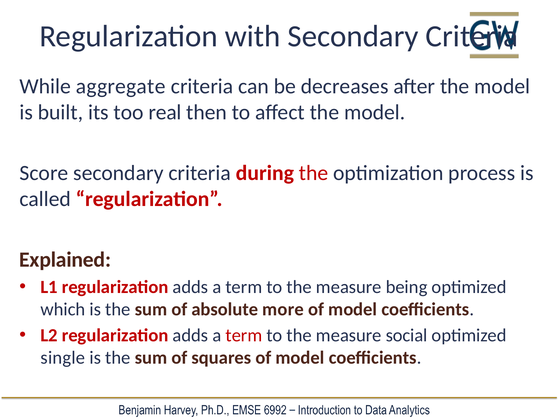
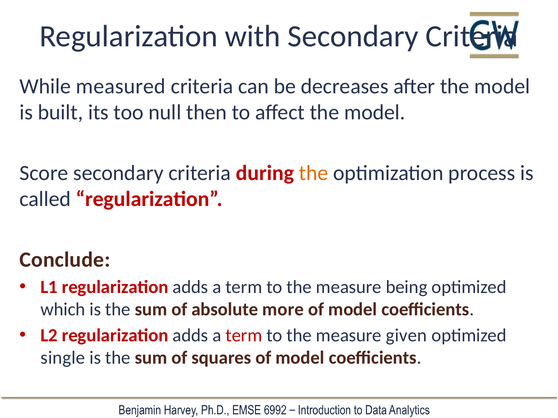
aggregate: aggregate -> measured (121, 87)
real: real -> null (165, 112)
the colour: red -> orange (314, 173)
Explained: Explained -> Conclude (65, 260)
social: social -> given (406, 336)
